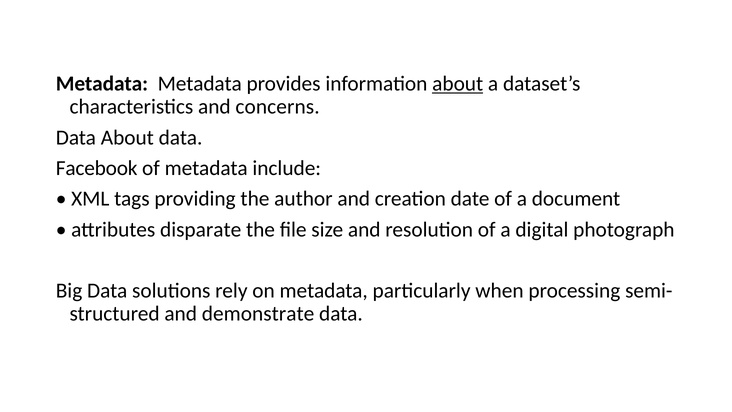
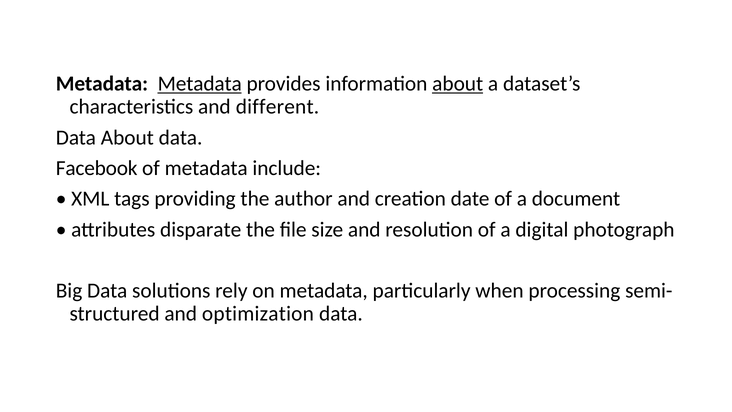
Metadata underline: none -> present (200, 84)
concerns: concerns -> different (278, 107)
demonstrate: demonstrate -> optimization (258, 314)
